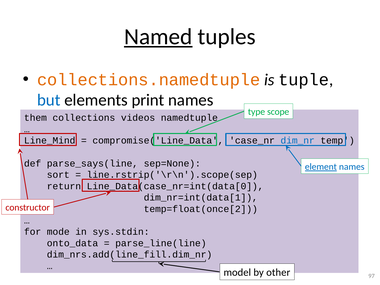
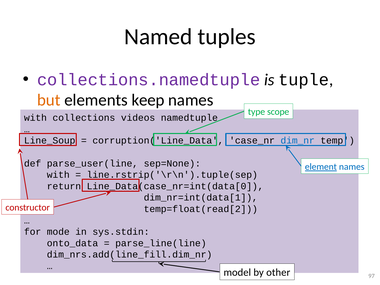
Named underline: present -> none (158, 37)
collections.namedtuple colour: orange -> purple (149, 80)
but colour: blue -> orange (49, 100)
print: print -> keep (148, 100)
them: them -> with (35, 118)
Line_Mind: Line_Mind -> Line_Soup (50, 141)
compromise('Line_Data: compromise('Line_Data -> corruption('Line_Data (158, 141)
parse_says(line: parse_says(line -> parse_user(line (92, 163)
sort: sort -> with (58, 175)
line.rstrip('\r\n').scope(sep: line.rstrip('\r\n').scope(sep -> line.rstrip('\r\n').tuple(sep (172, 175)
temp=float(once[2: temp=float(once[2 -> temp=float(read[2 (201, 209)
